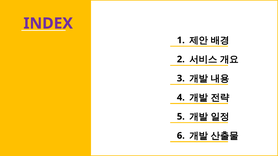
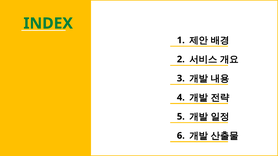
INDEX colour: purple -> green (48, 23)
